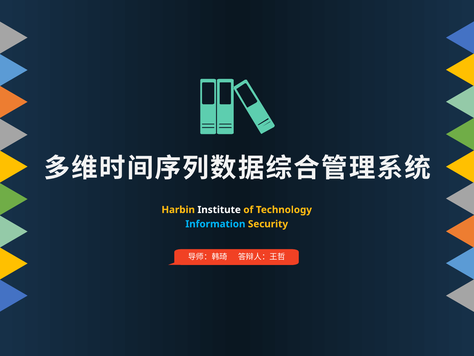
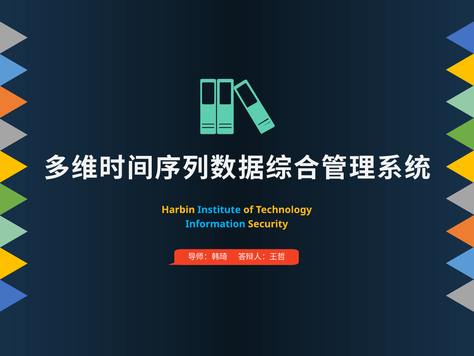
Institute colour: white -> light blue (219, 210)
